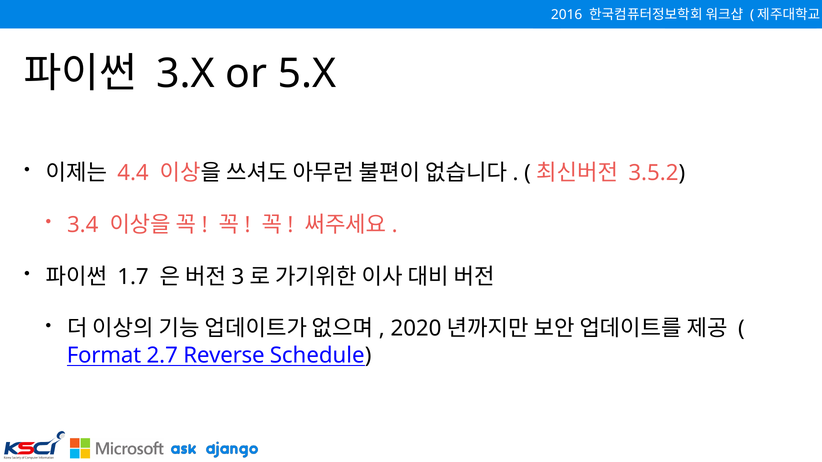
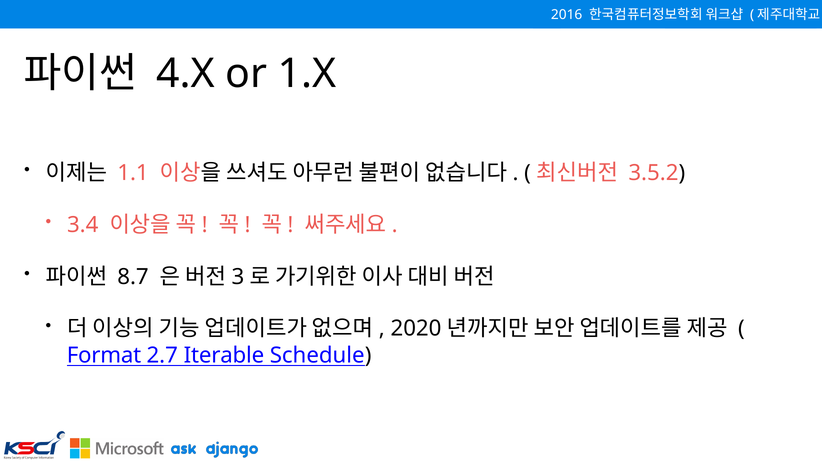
3.X: 3.X -> 4.X (185, 74)
5.X: 5.X -> 1.X (307, 74)
4.4: 4.4 -> 1.1 (133, 173)
1.7: 1.7 -> 8.7 (133, 277)
Reverse: Reverse -> Iterable (224, 356)
